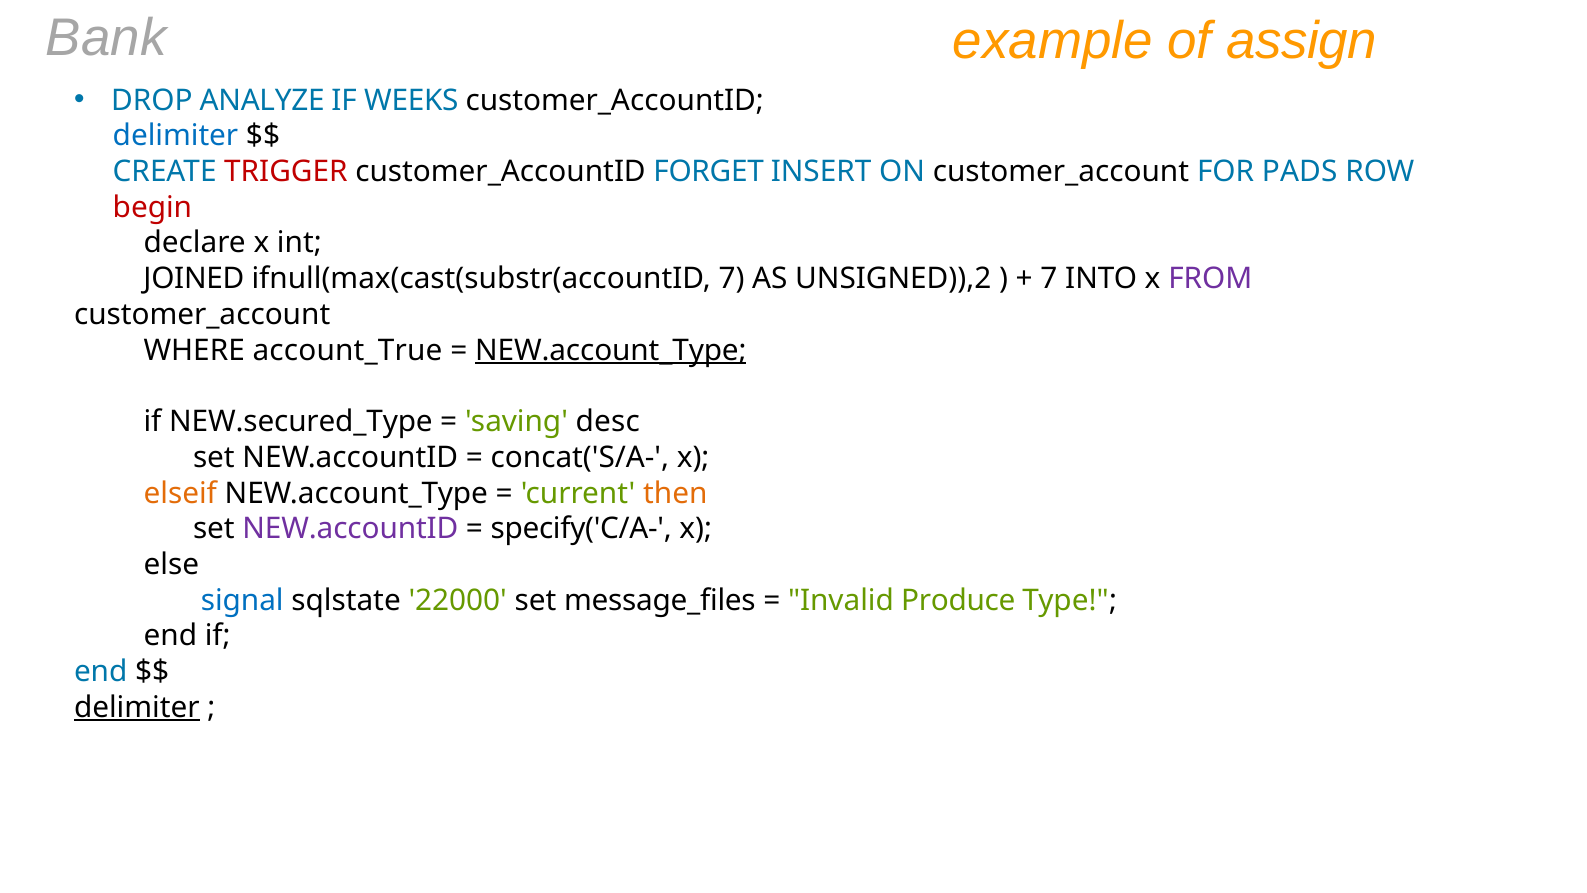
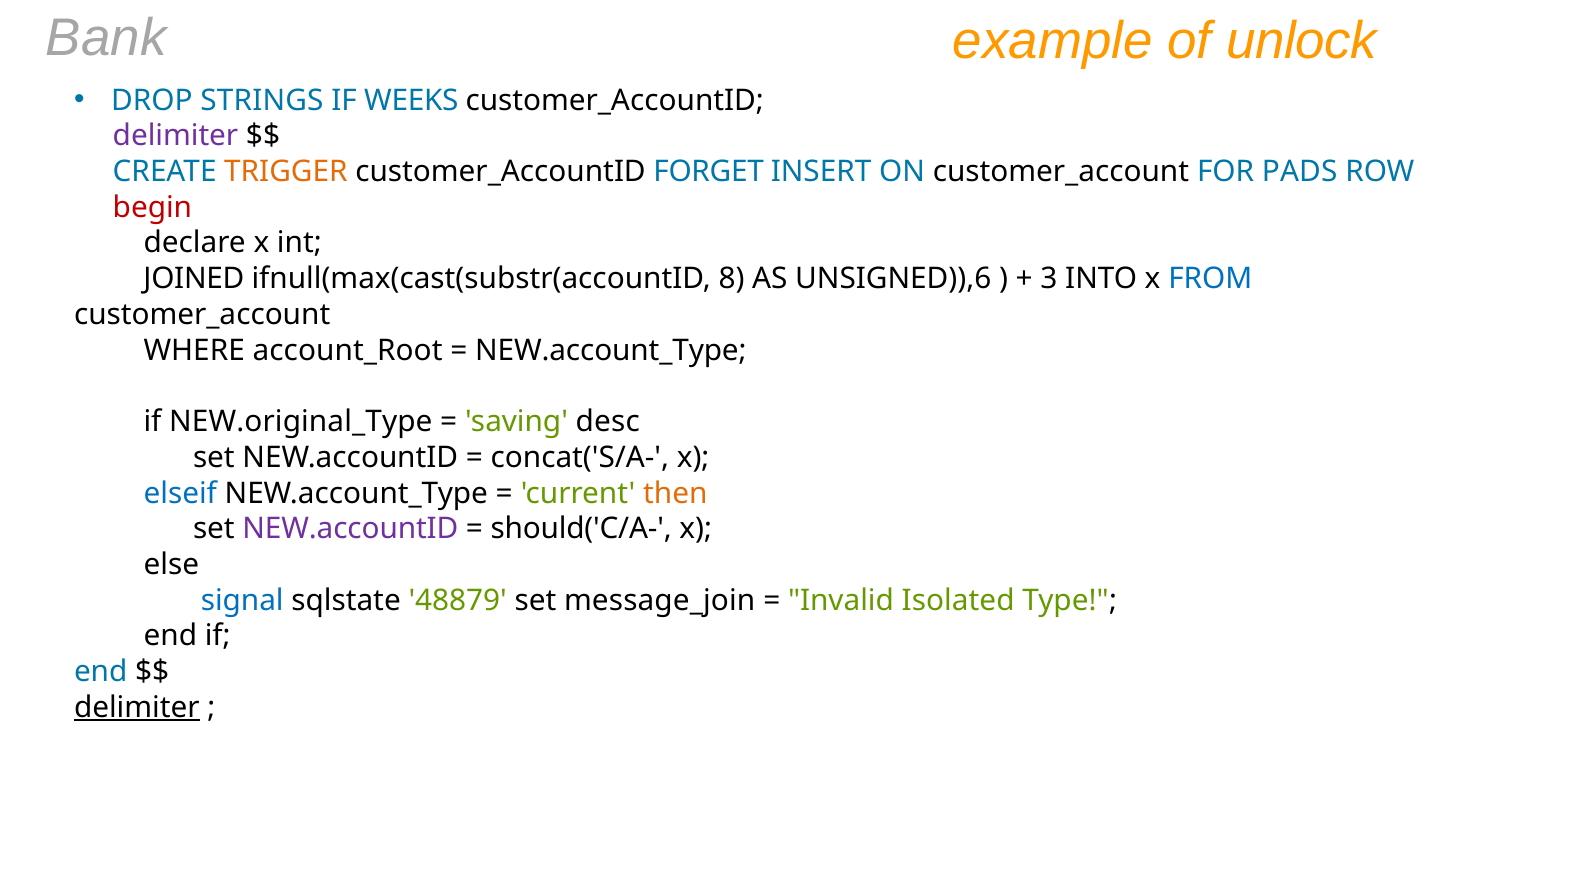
assign: assign -> unlock (1302, 41)
ANALYZE: ANALYZE -> STRINGS (262, 100)
delimiter colour: blue -> purple (176, 136)
TRIGGER colour: red -> orange (286, 172)
ifnull(max(cast(substr(accountID 7: 7 -> 8 (732, 279)
UNSIGNED)),2: UNSIGNED)),2 -> UNSIGNED)),6 (893, 279)
7: 7 -> 3 (1049, 279)
FROM colour: purple -> blue (1210, 279)
account_True: account_True -> account_Root (348, 350)
NEW.account_Type underline: present -> none (611, 350)
NEW.secured_Type: NEW.secured_Type -> NEW.original_Type (301, 422)
elseif colour: orange -> blue (180, 493)
specify('C/A-: specify('C/A- -> should('C/A- (581, 529)
22000: 22000 -> 48879 (458, 600)
message_files: message_files -> message_join (660, 600)
Produce: Produce -> Isolated (958, 600)
